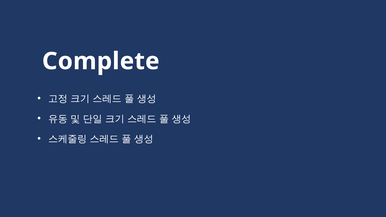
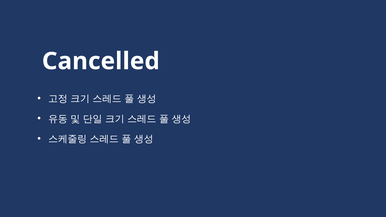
Complete: Complete -> Cancelled (101, 61)
